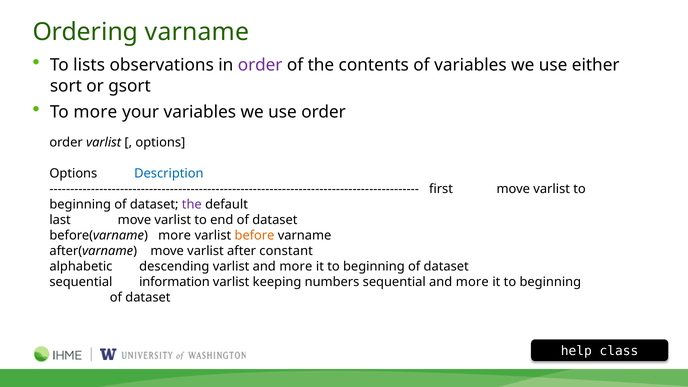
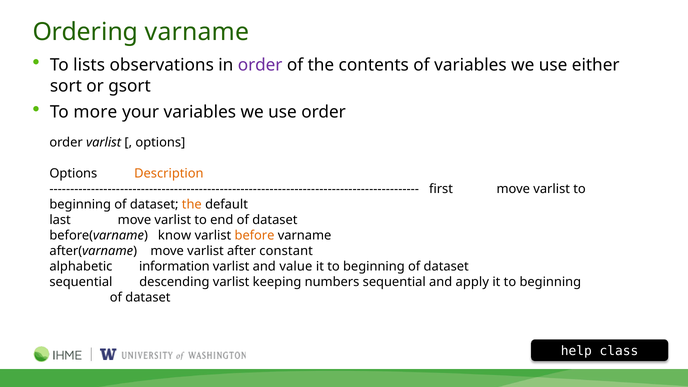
Description colour: blue -> orange (169, 174)
the colour: purple -> orange (192, 205)
before(varname more: more -> know (175, 236)
descending: descending -> information (174, 267)
varlist and more: more -> value (296, 267)
information: information -> descending (174, 282)
sequential and more: more -> apply (472, 282)
